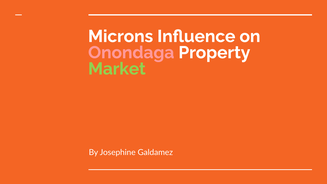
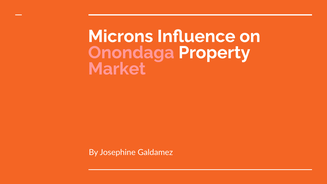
Market colour: light green -> pink (117, 69)
